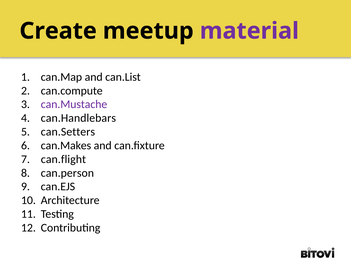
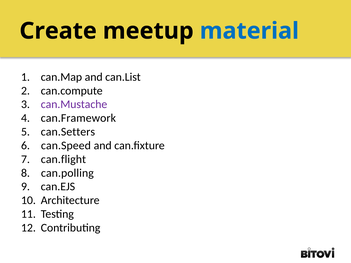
material colour: purple -> blue (249, 31)
can.Handlebars: can.Handlebars -> can.Framework (78, 118)
can.Makes: can.Makes -> can.Speed (66, 146)
can.person: can.person -> can.polling (67, 173)
